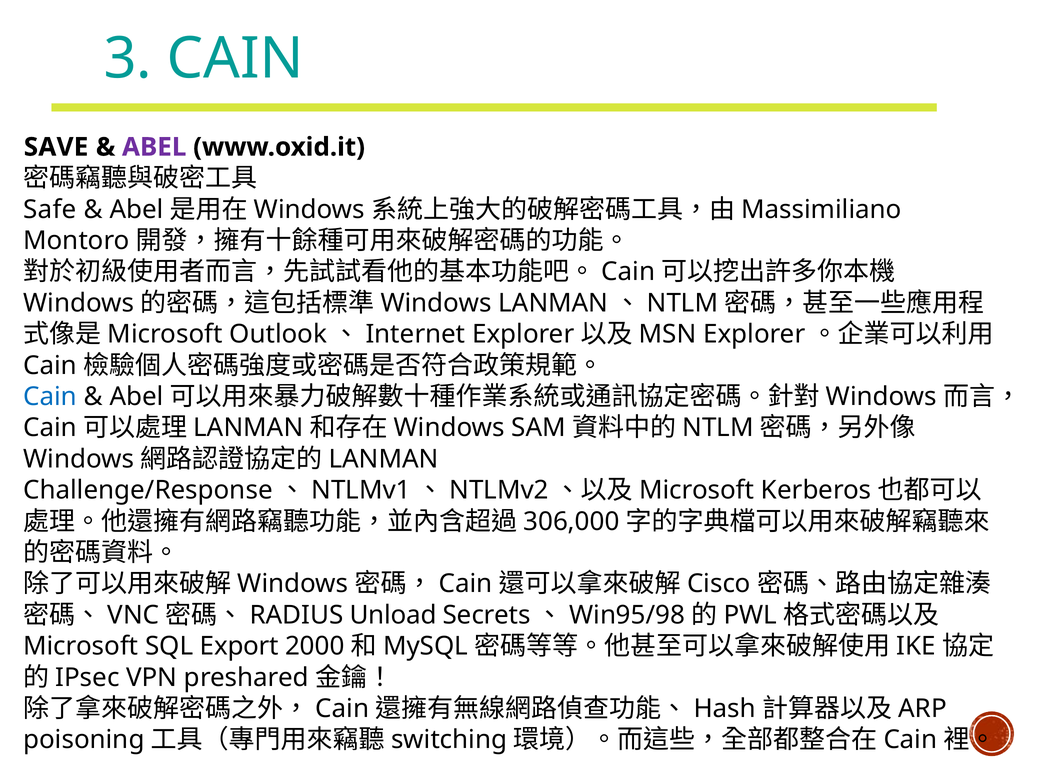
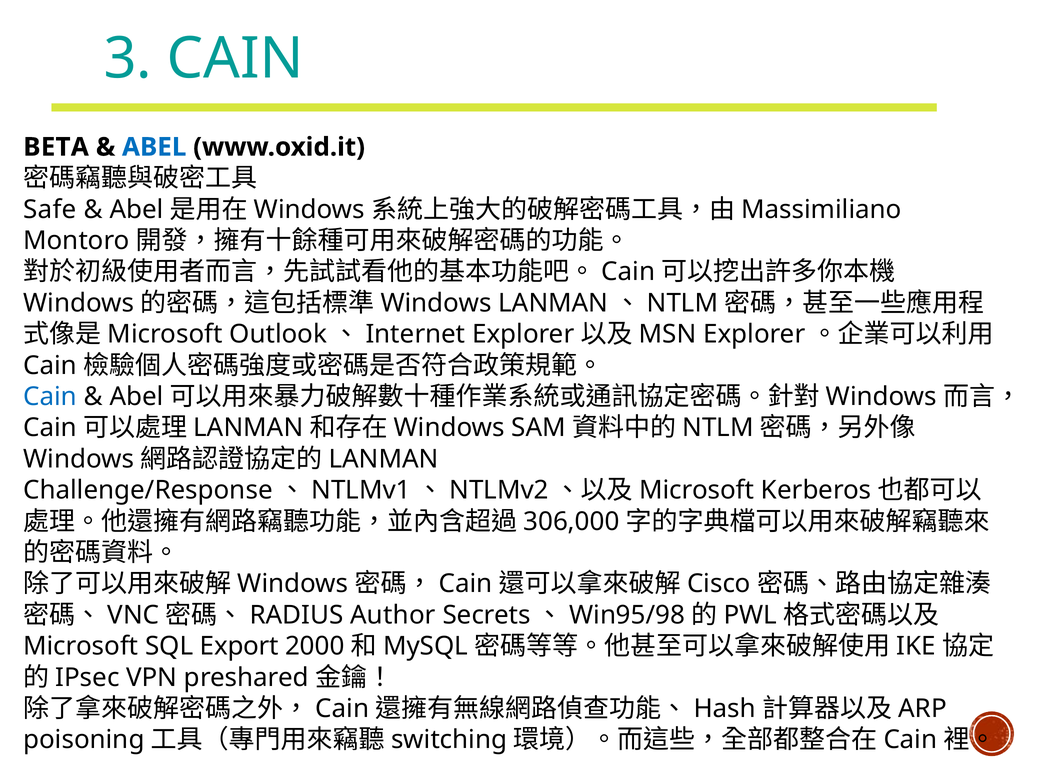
SAVE: SAVE -> BETA (56, 147)
ABEL colour: purple -> blue (154, 147)
Unload: Unload -> Author (393, 615)
